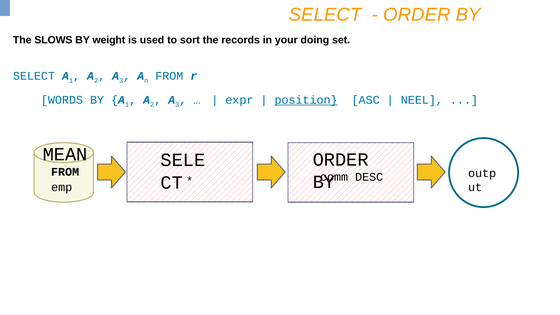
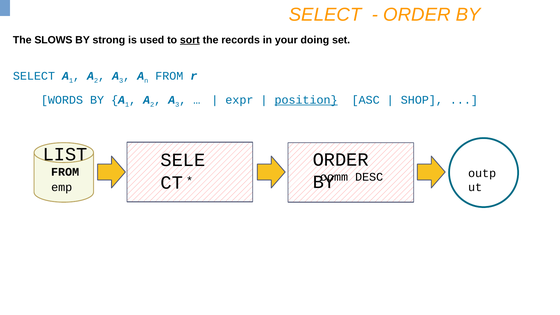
weight: weight -> strong (109, 40)
sort underline: none -> present (190, 40)
NEEL: NEEL -> SHOP (422, 100)
MEAN: MEAN -> LIST (65, 154)
